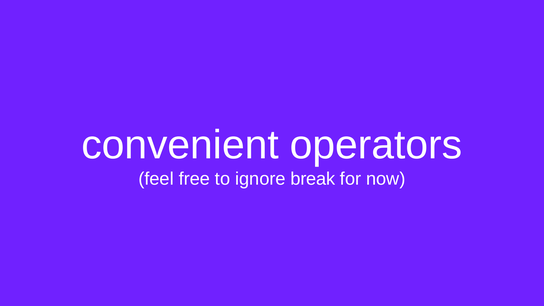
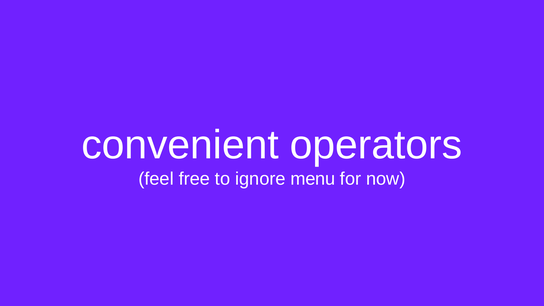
break: break -> menu (313, 179)
